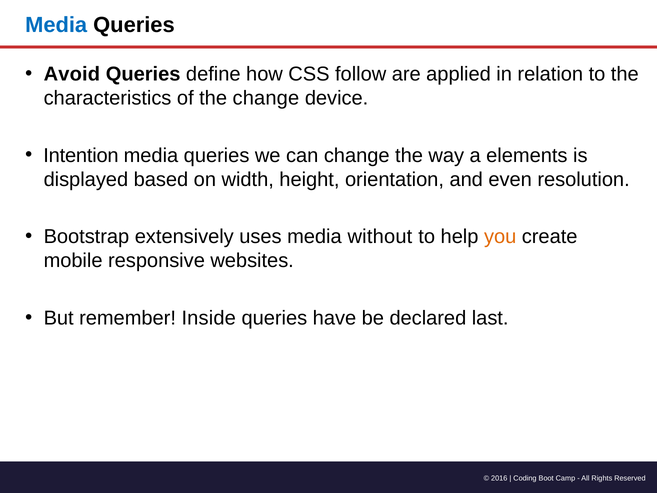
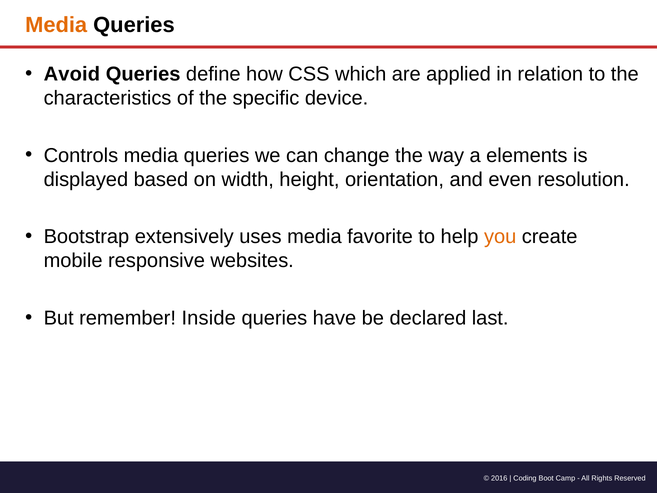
Media colour: blue -> orange (56, 25)
follow: follow -> which (361, 74)
the change: change -> specific (266, 98)
Intention: Intention -> Controls (81, 155)
without: without -> favorite (380, 237)
